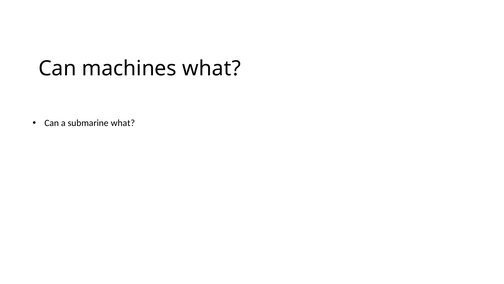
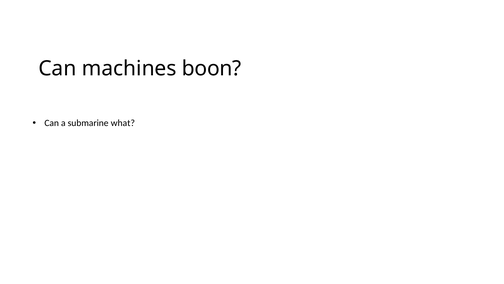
machines what: what -> boon (212, 69)
